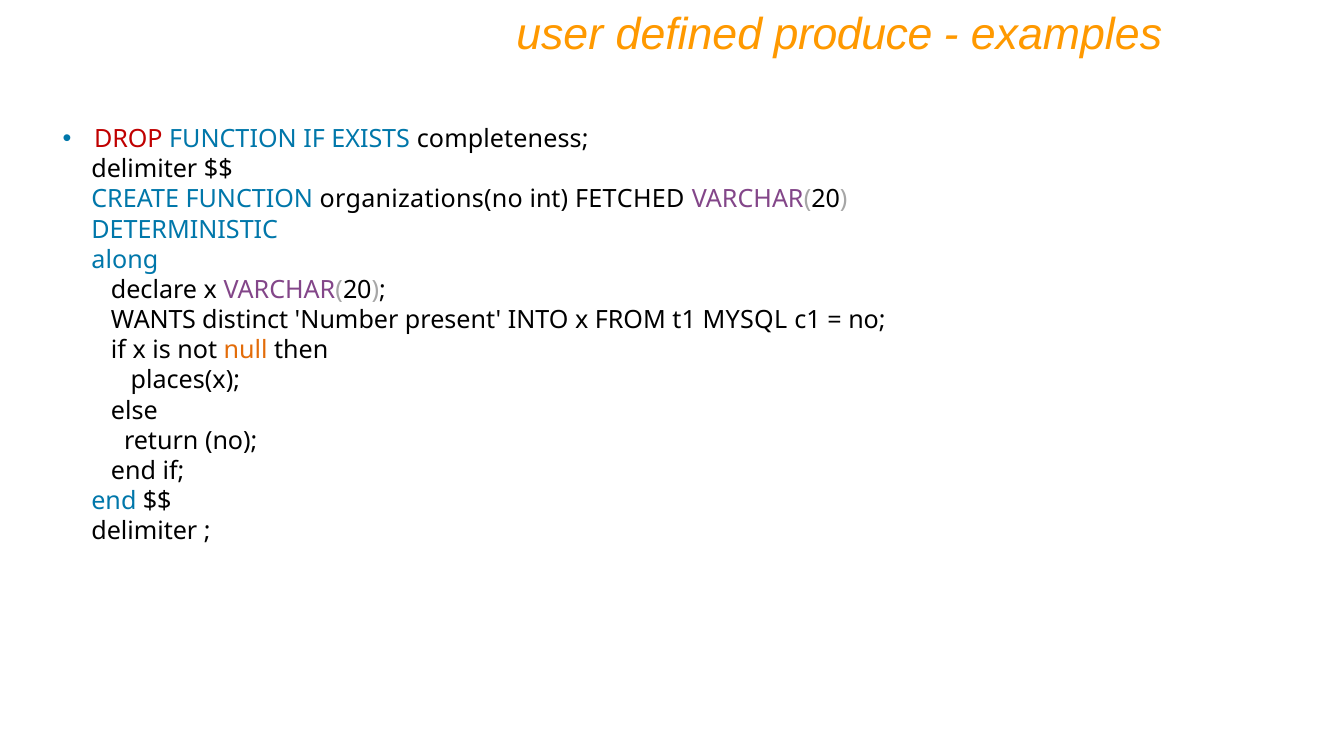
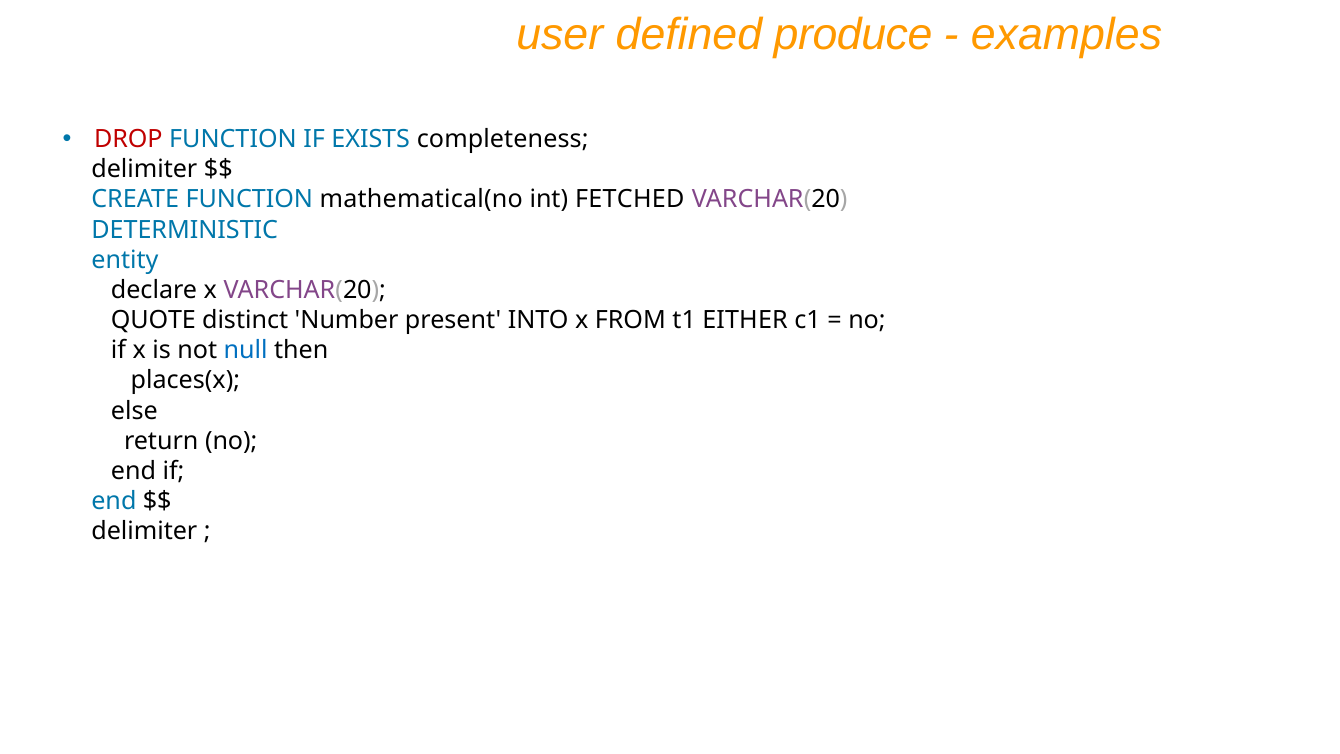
organizations(no: organizations(no -> mathematical(no (421, 200)
along: along -> entity (125, 260)
WANTS: WANTS -> QUOTE (153, 320)
MYSQL: MYSQL -> EITHER (745, 320)
null colour: orange -> blue (246, 350)
